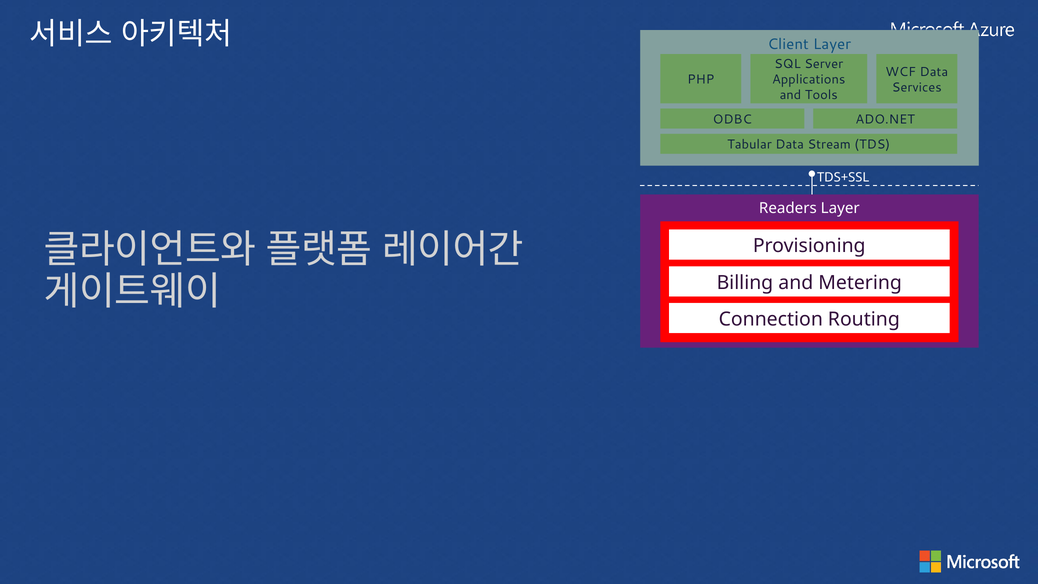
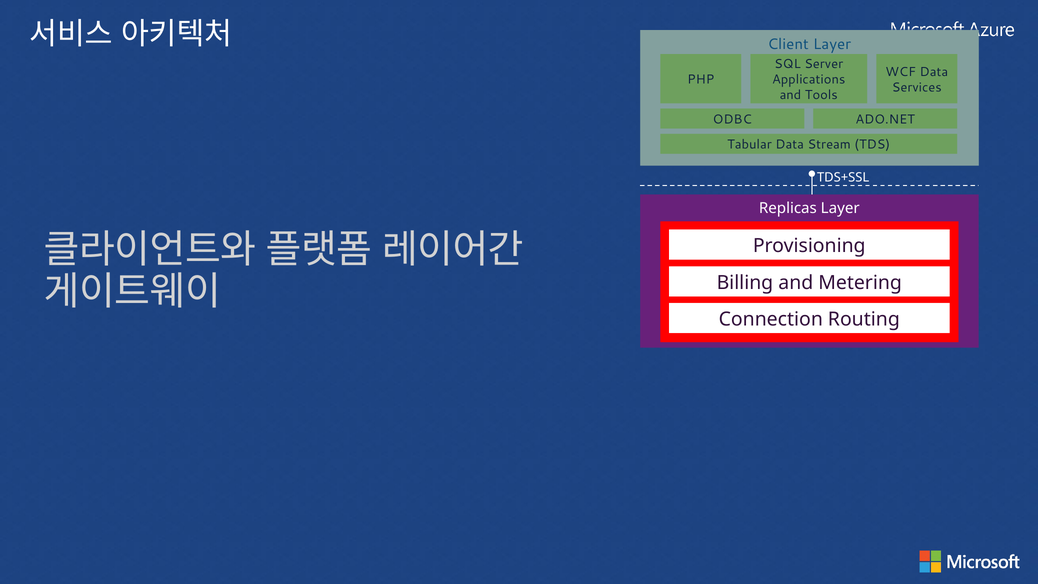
Readers: Readers -> Replicas (788, 208)
